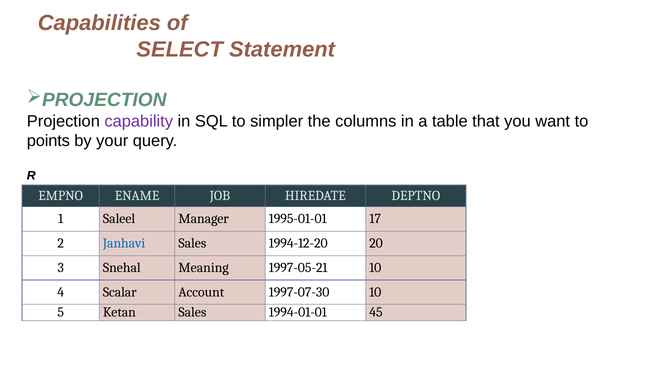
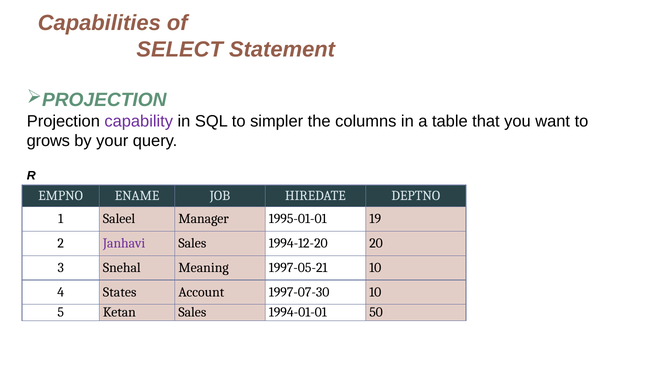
points: points -> grows (48, 141)
17: 17 -> 19 (375, 219)
Janhavi colour: blue -> purple (124, 243)
Scalar: Scalar -> States (120, 292)
45: 45 -> 50 (376, 313)
